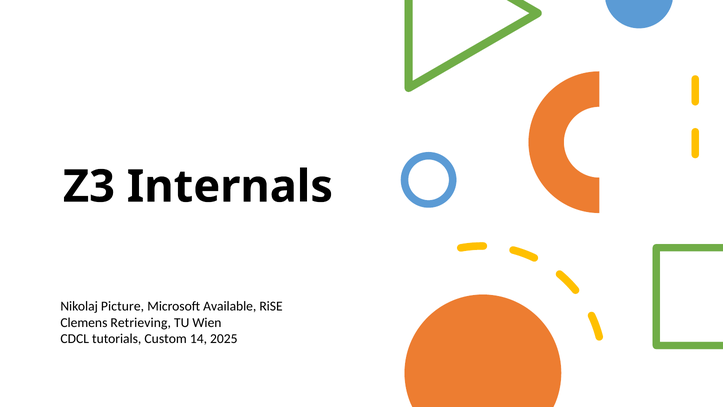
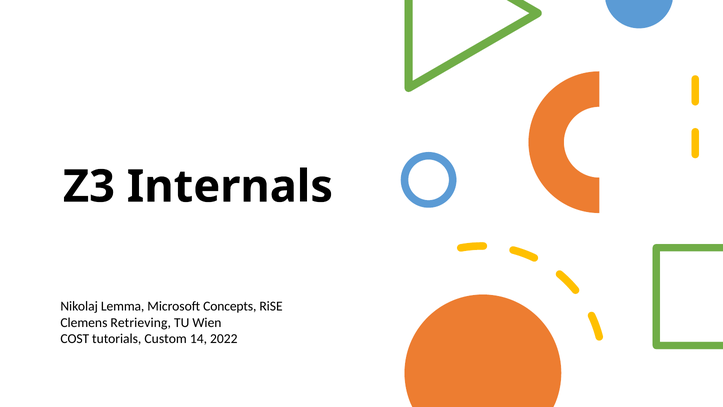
Picture: Picture -> Lemma (123, 306)
Available: Available -> Concepts (230, 306)
CDCL: CDCL -> COST (75, 339)
2025: 2025 -> 2022 (224, 339)
